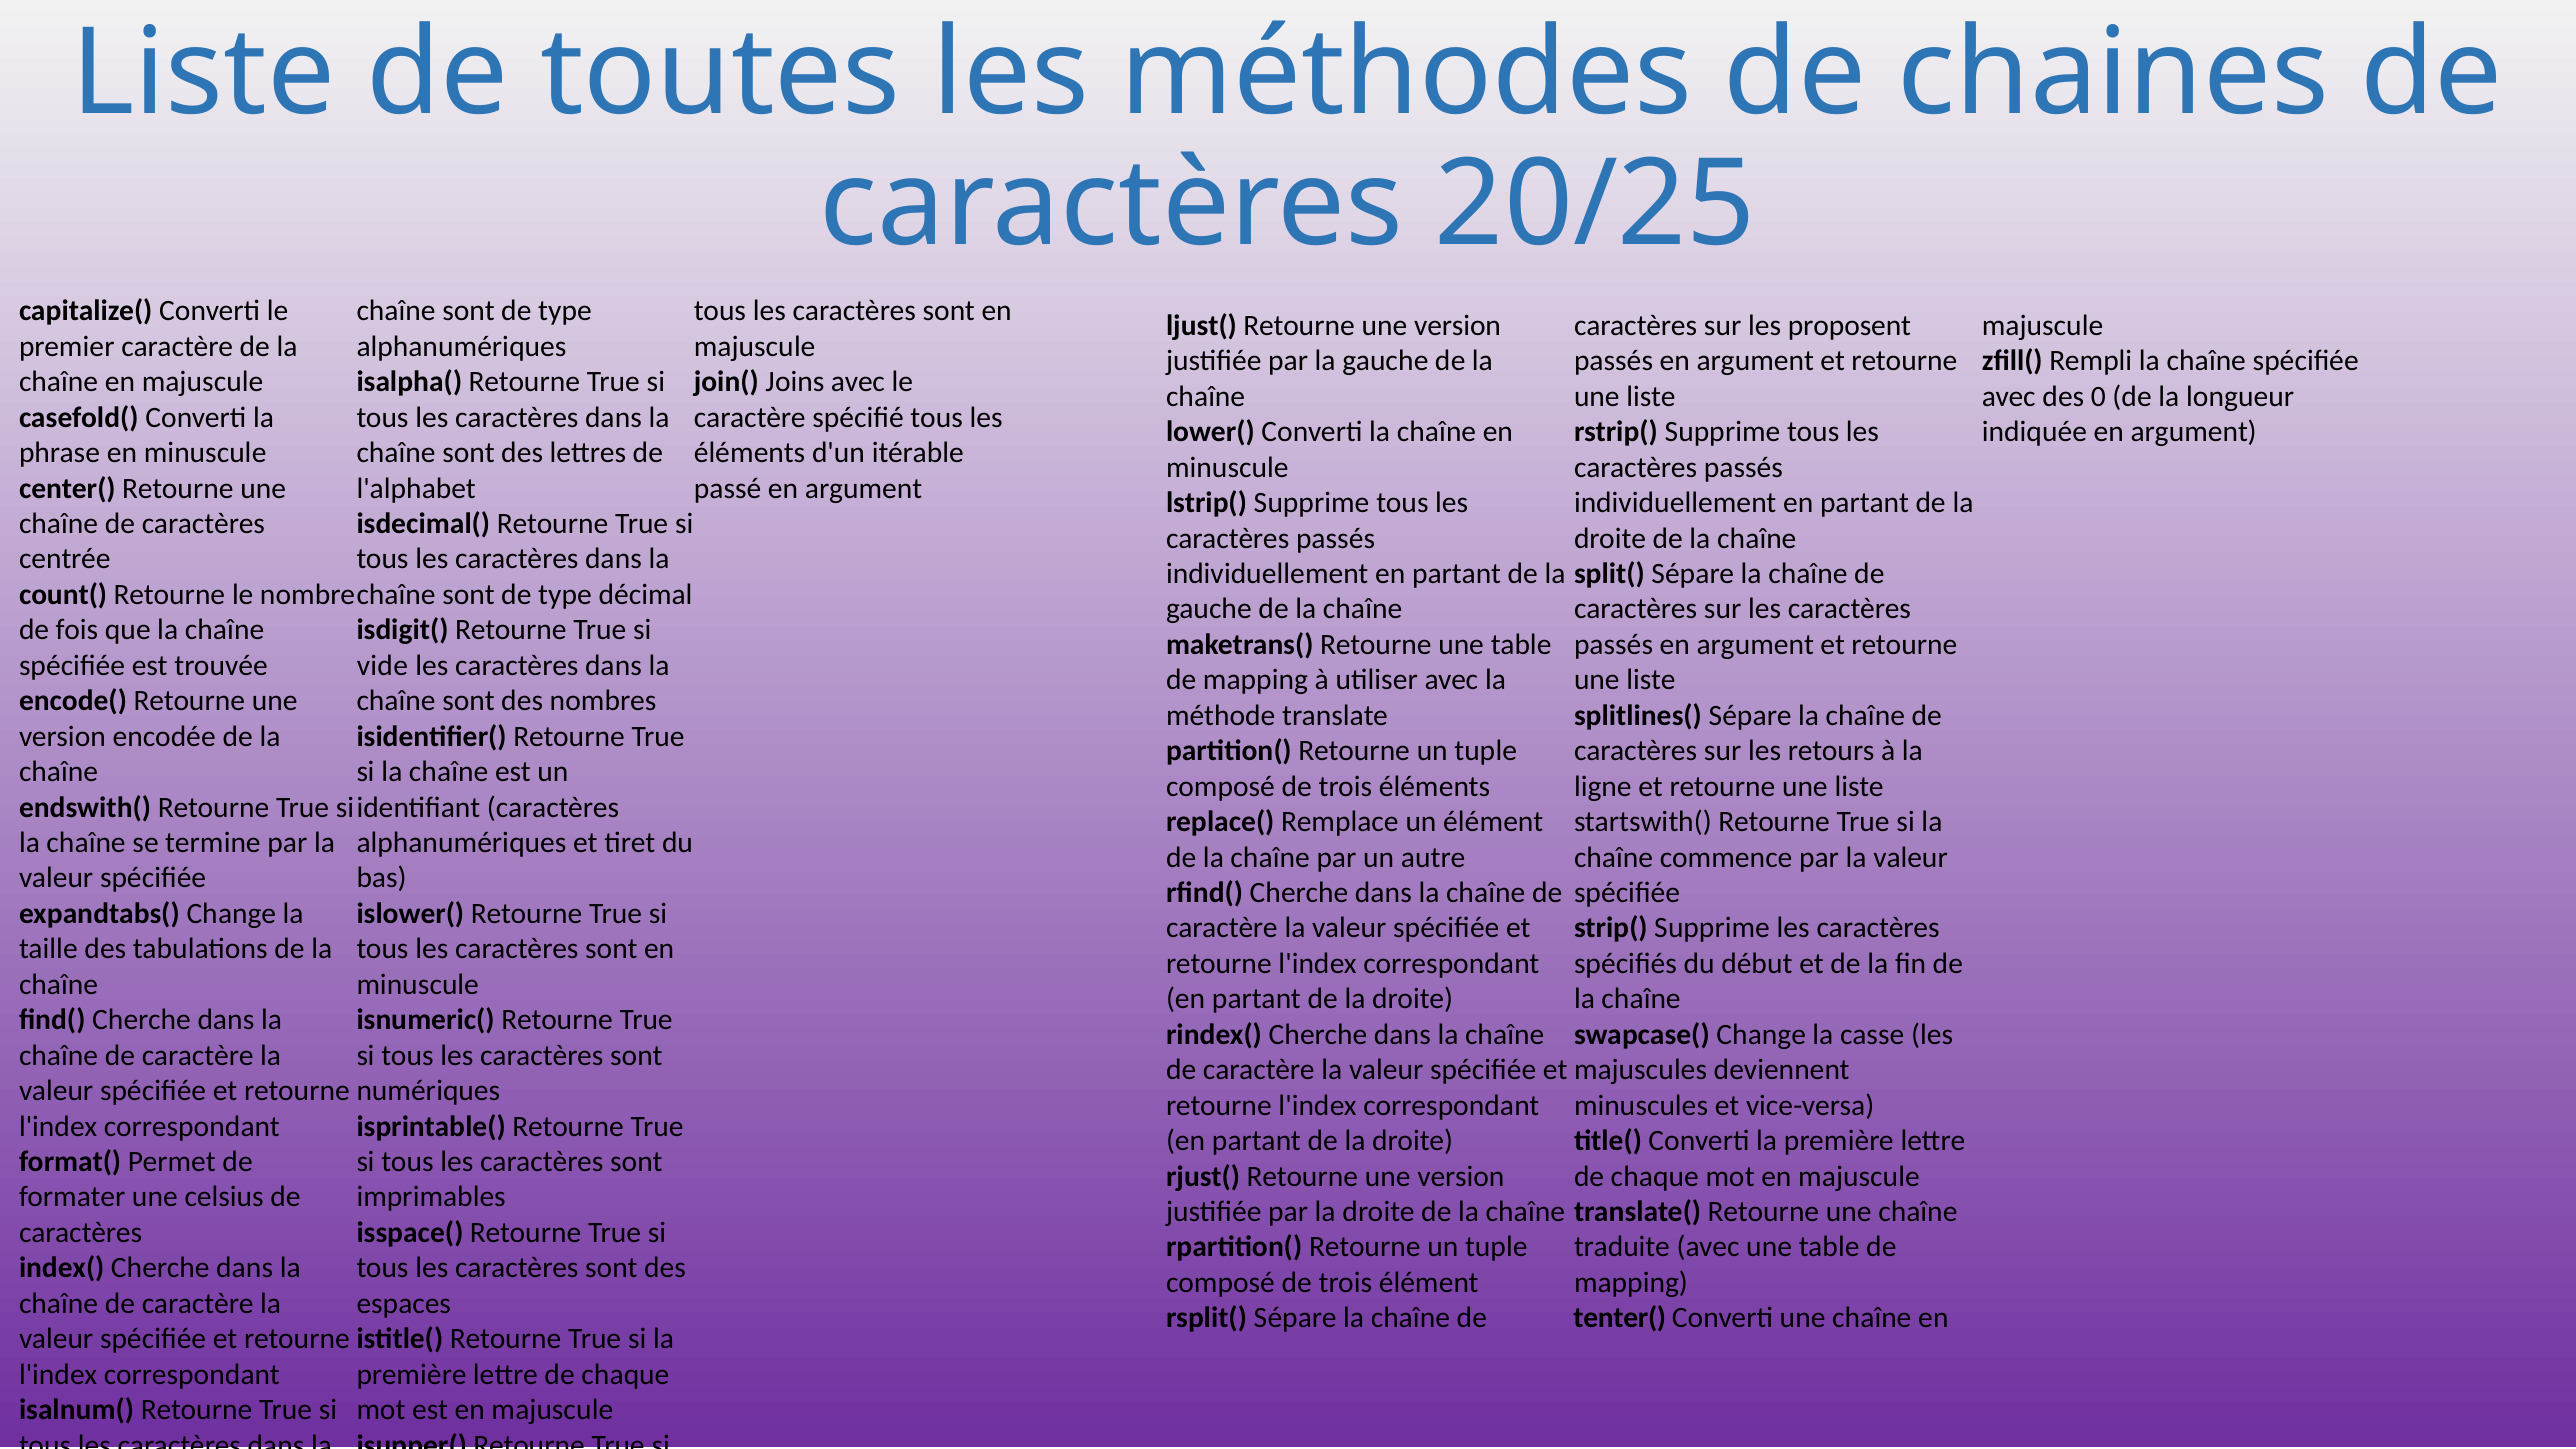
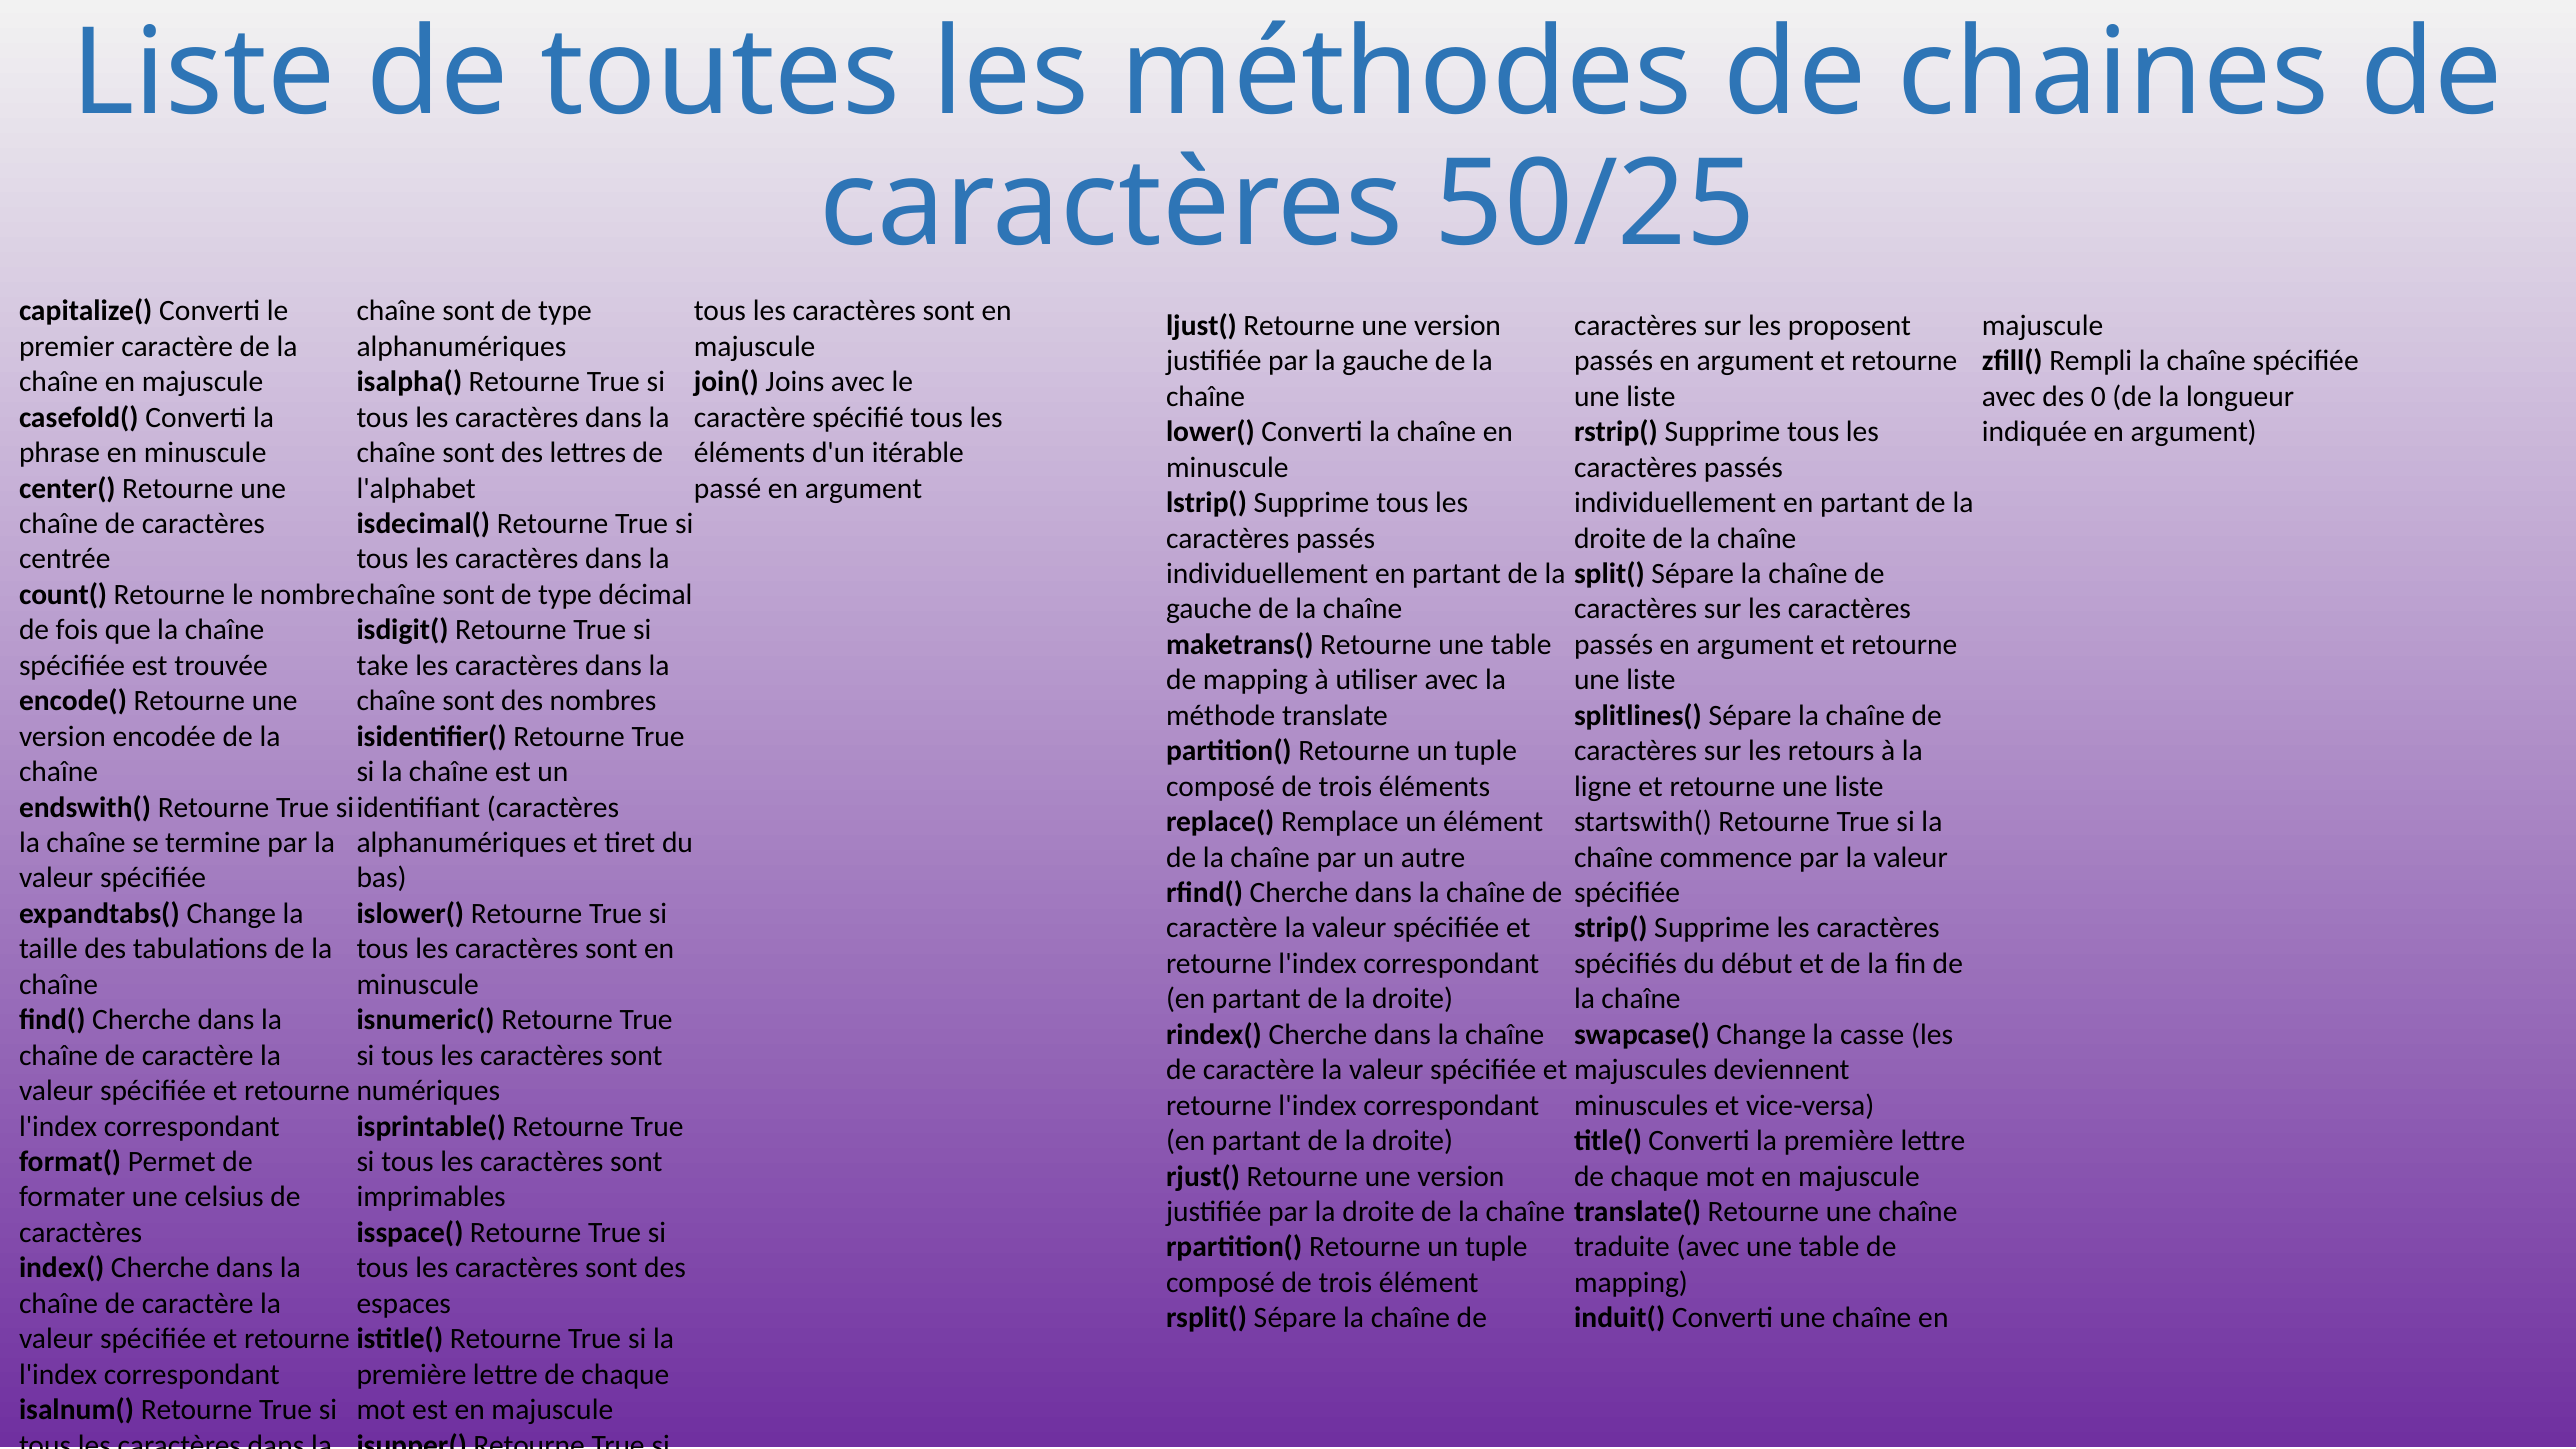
20/25: 20/25 -> 50/25 (1596, 205)
vide: vide -> take (383, 666)
tenter(: tenter( -> induit( (1620, 1318)
